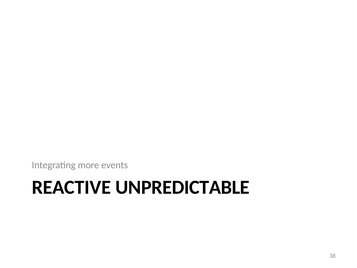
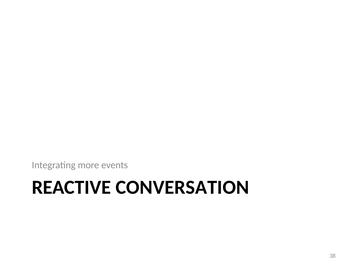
UNPREDICTABLE: UNPREDICTABLE -> CONVERSATION (182, 187)
